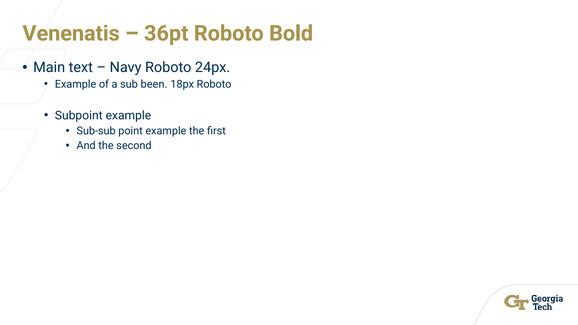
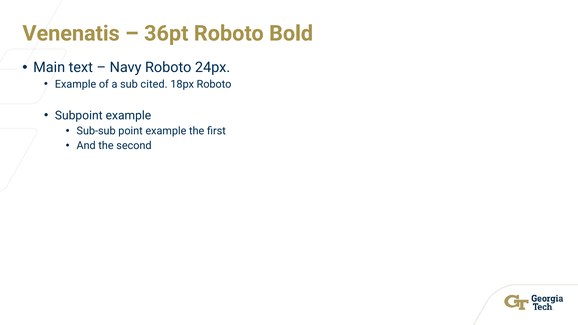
been: been -> cited (154, 84)
